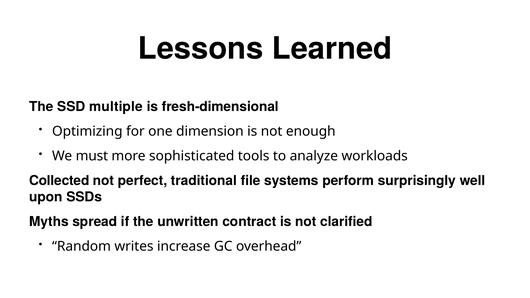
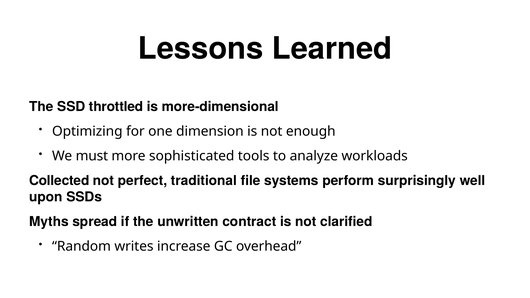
multiple: multiple -> throttled (116, 107)
fresh-dimensional: fresh-dimensional -> more-dimensional (220, 107)
